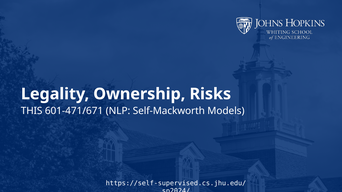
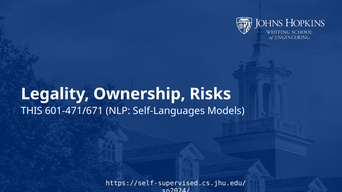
Self-Mackworth: Self-Mackworth -> Self-Languages (169, 111)
